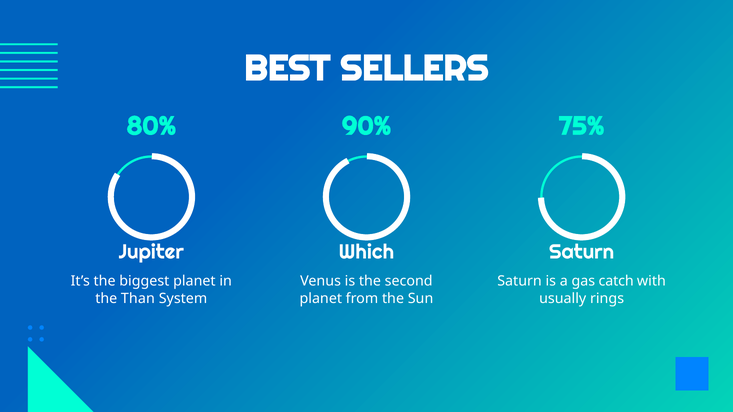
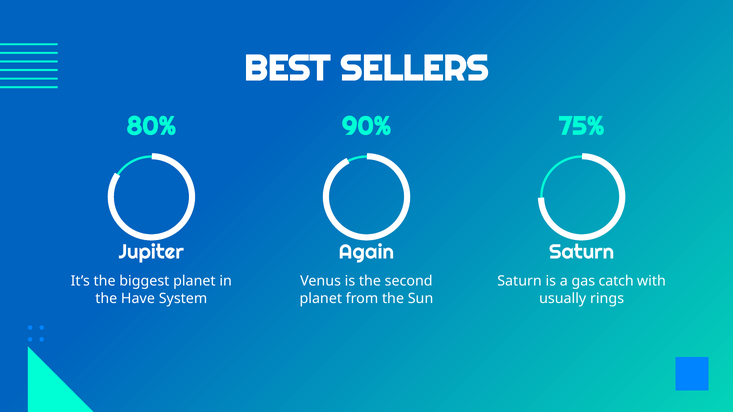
Which: Which -> Again (366, 252)
Than: Than -> Have (138, 299)
